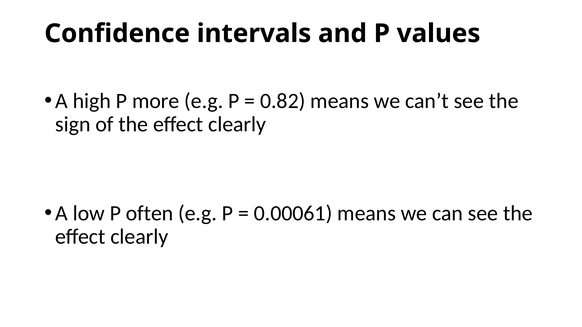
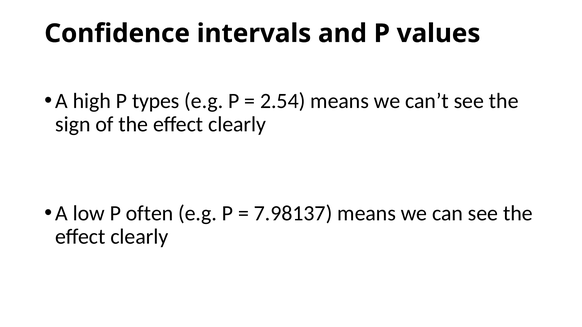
more: more -> types (156, 101)
0.82: 0.82 -> 2.54 (283, 101)
0.00061: 0.00061 -> 7.98137 (293, 213)
